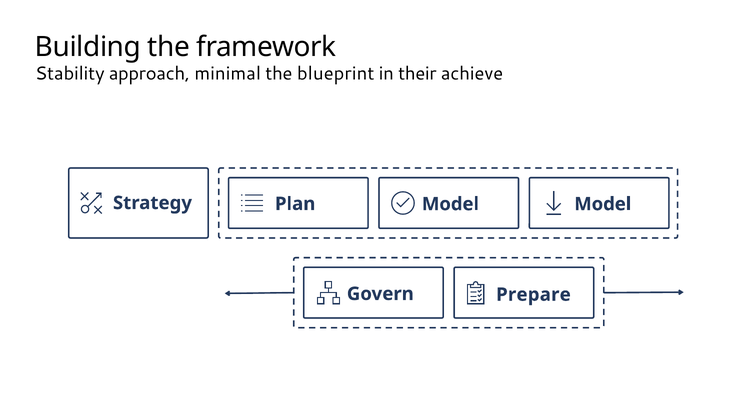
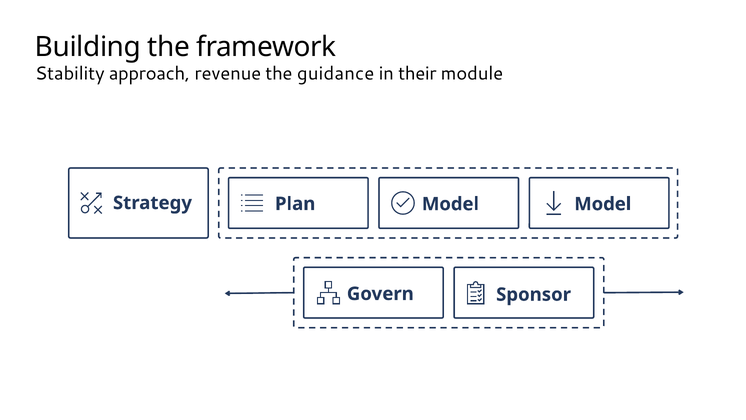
minimal: minimal -> revenue (228, 73)
blueprint: blueprint -> guidance (336, 73)
achieve: achieve -> module (472, 73)
Prepare: Prepare -> Sponsor (534, 294)
